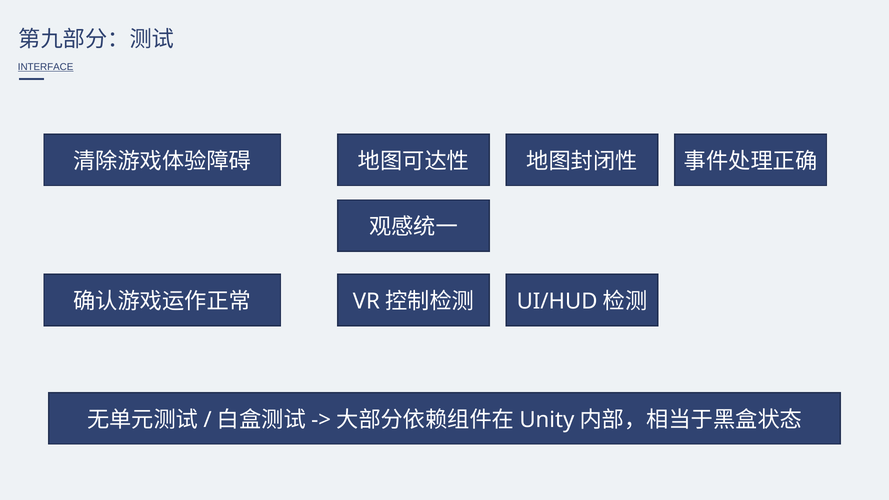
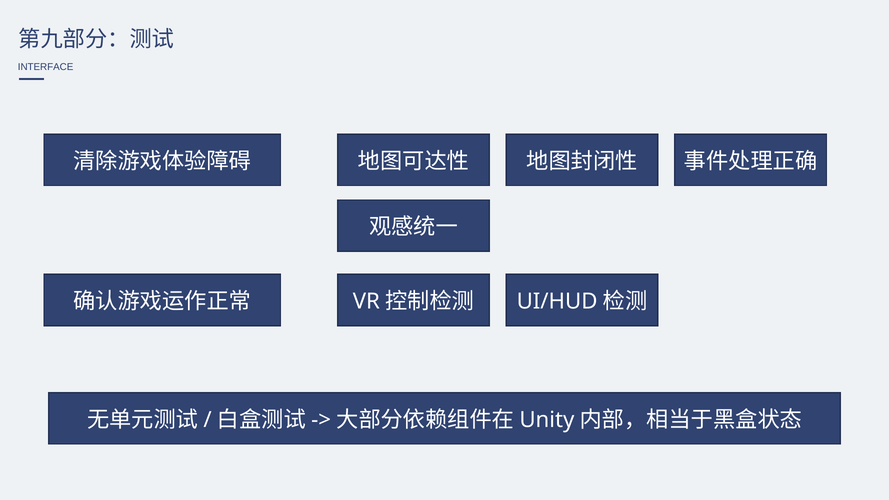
INTERFACE underline: present -> none (46, 67)
